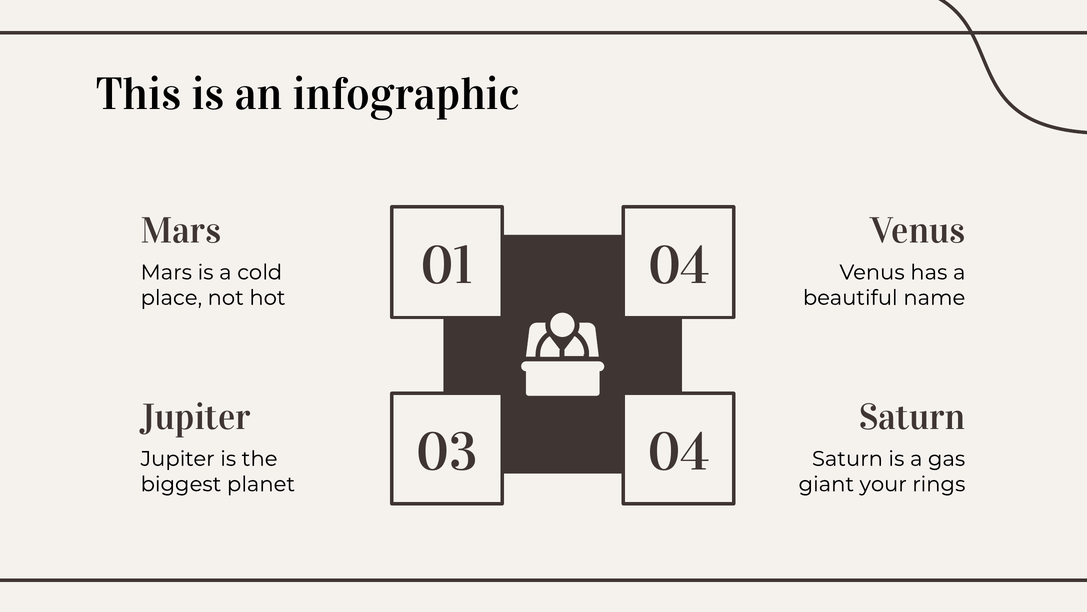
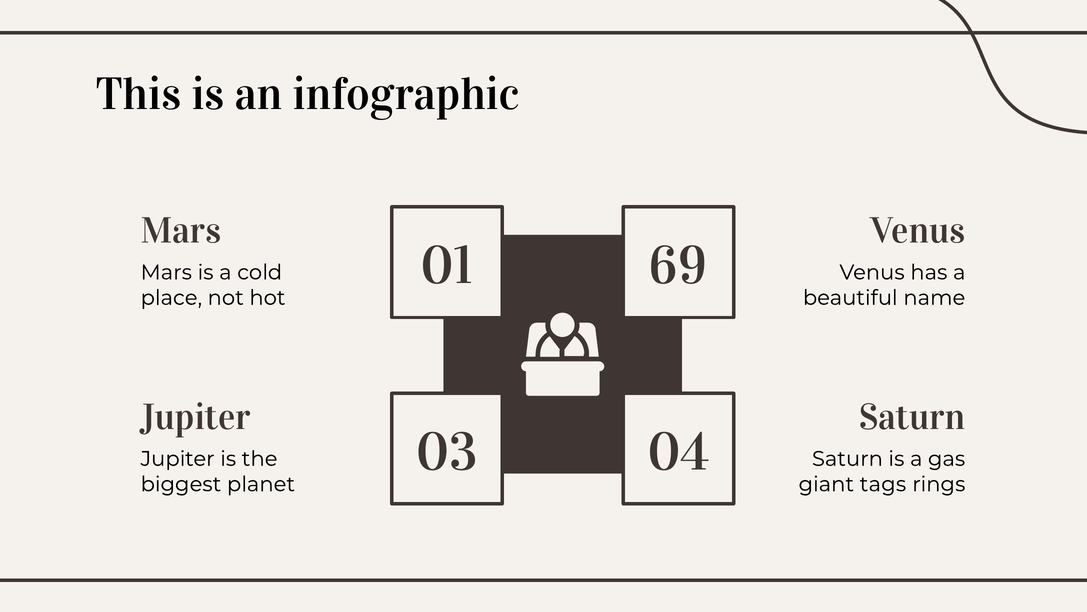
01 04: 04 -> 69 (678, 266)
your: your -> tags (883, 484)
